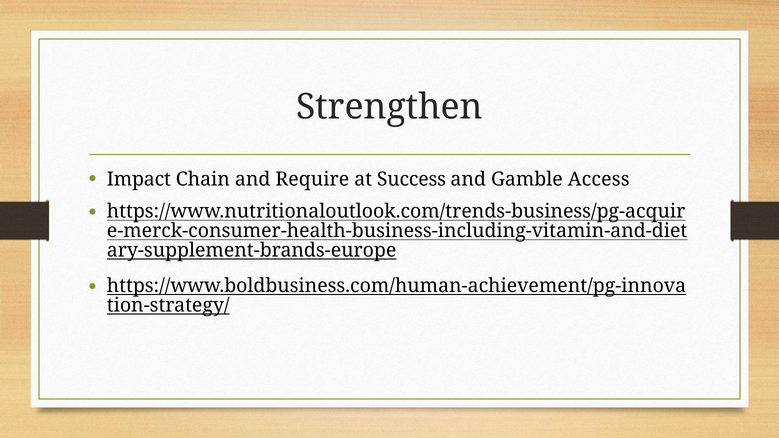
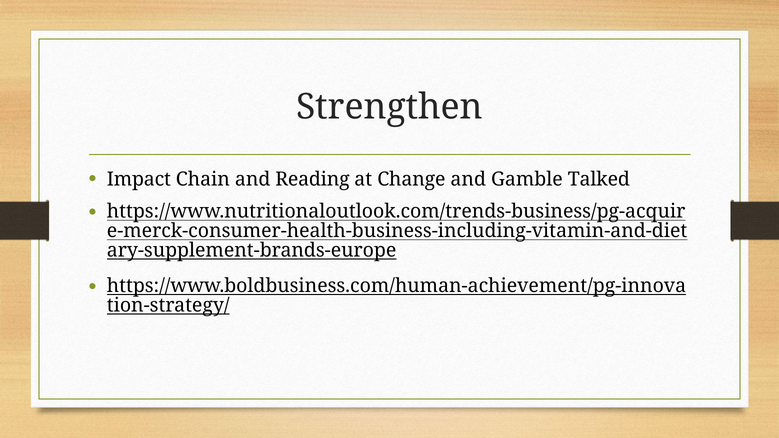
Require: Require -> Reading (312, 179)
Success: Success -> Change (411, 179)
Access: Access -> Talked (599, 179)
